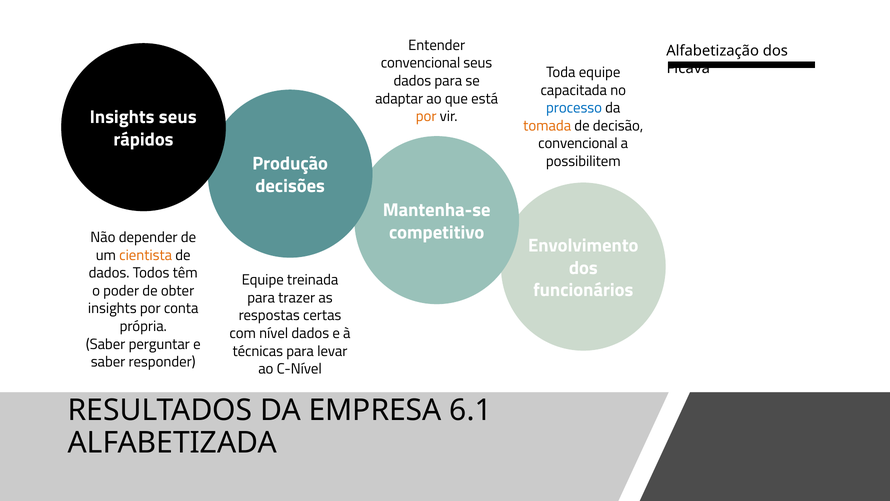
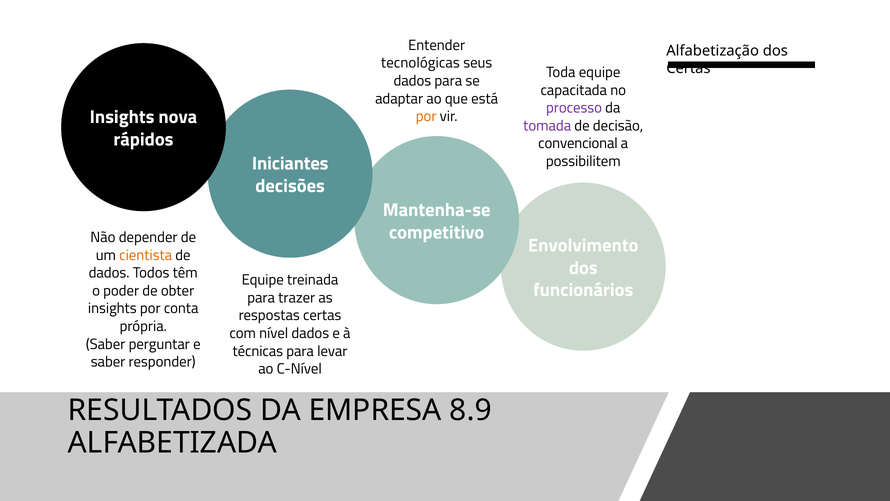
convencional: convencional -> tecnológicas (420, 63)
Ficava: Ficava -> Certas (688, 68)
processo colour: blue -> purple (574, 108)
Insights seus: seus -> nova (178, 117)
tomada colour: orange -> purple (547, 126)
Produção: Produção -> Iniciantes (290, 164)
6.1: 6.1 -> 8.9 (471, 410)
